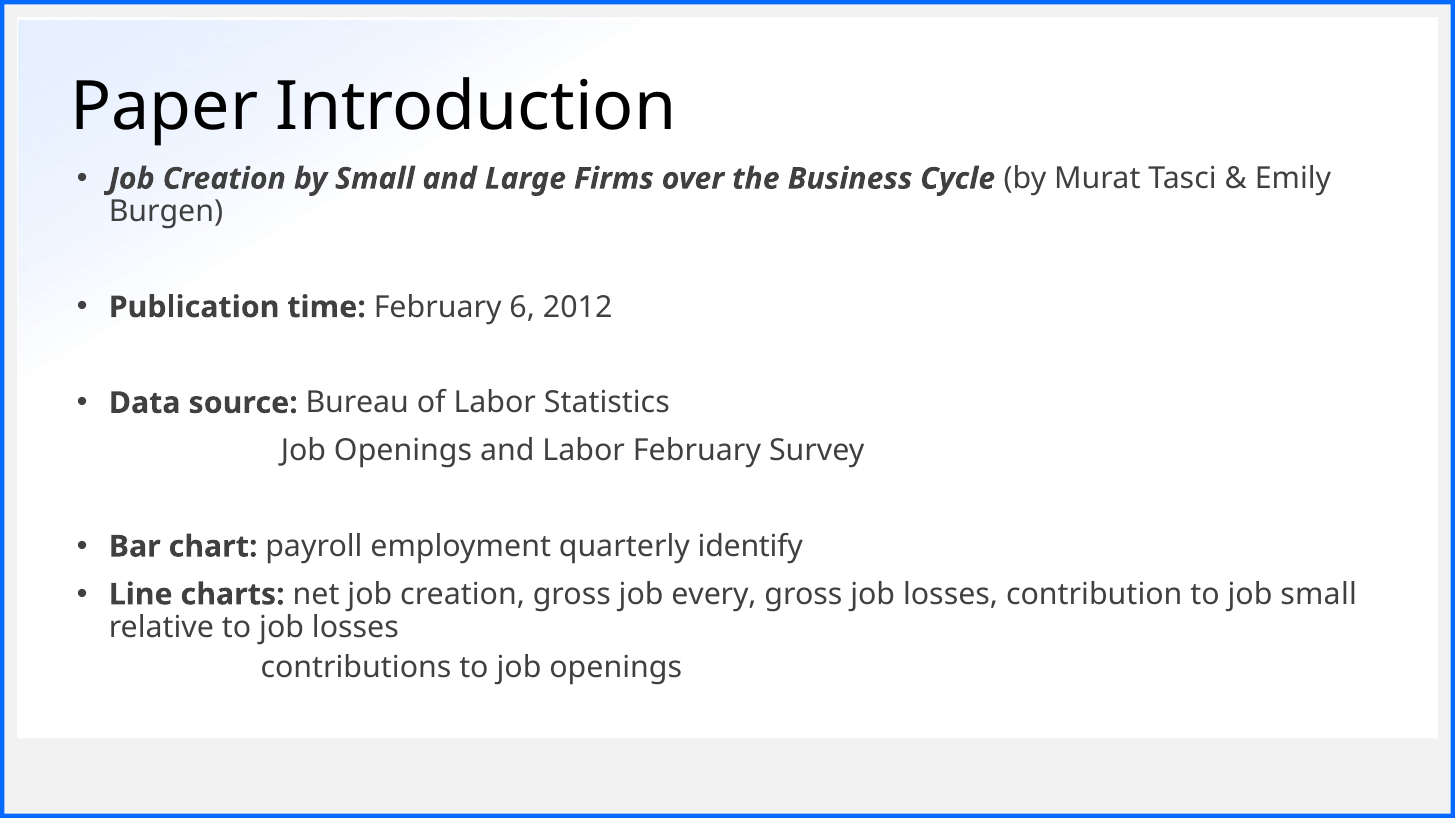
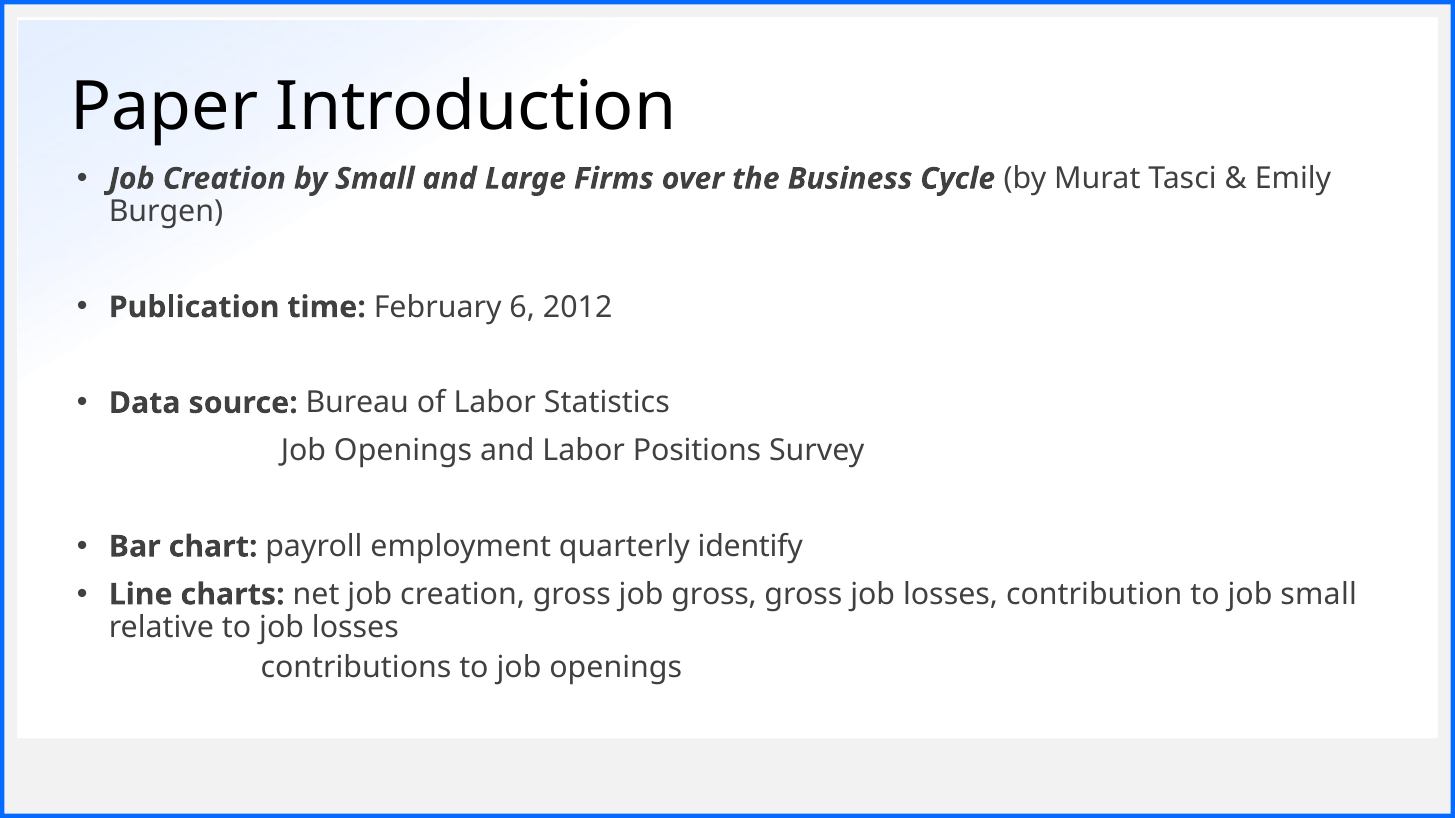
Labor February: February -> Positions (697, 451)
job every: every -> gross (714, 595)
